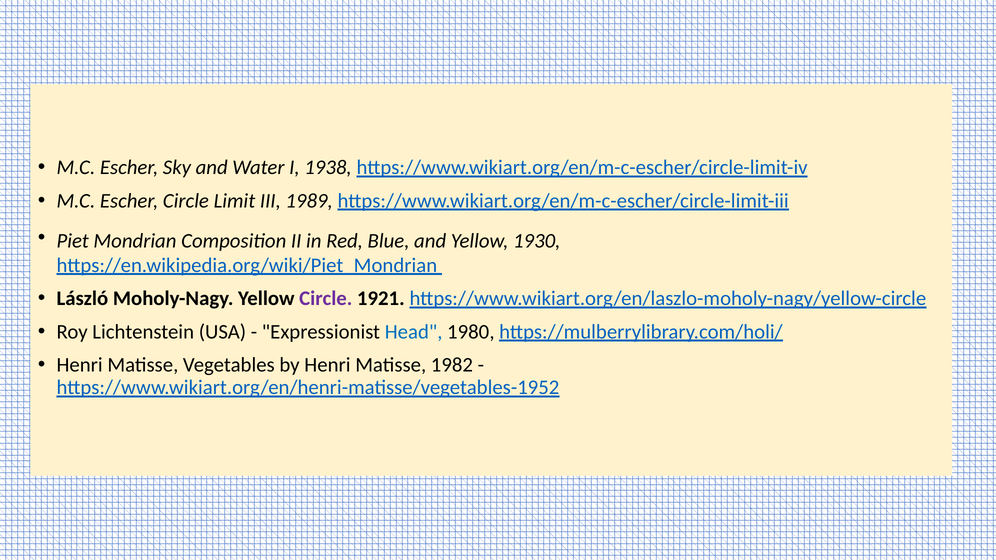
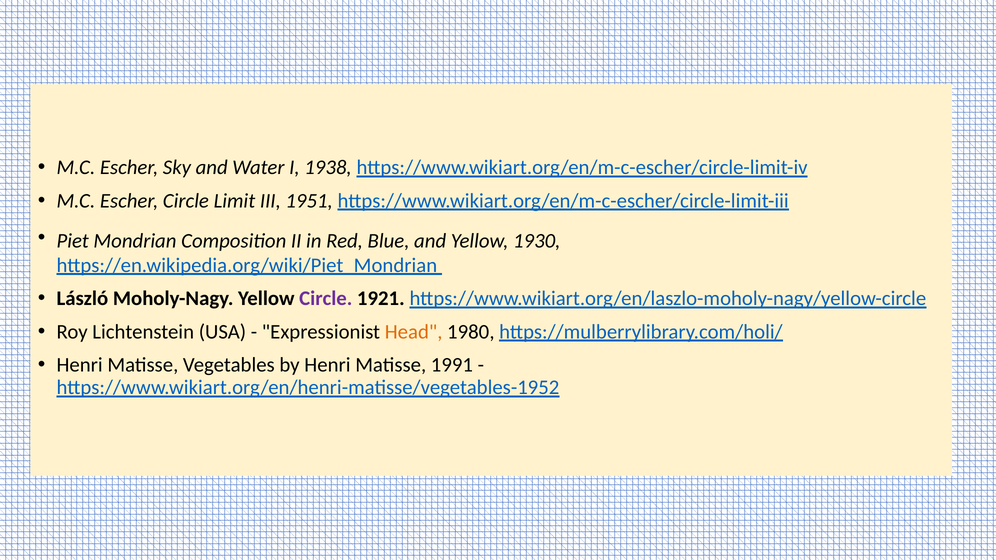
1989: 1989 -> 1951 (309, 201)
Head colour: blue -> orange (414, 332)
1982: 1982 -> 1991 (452, 365)
